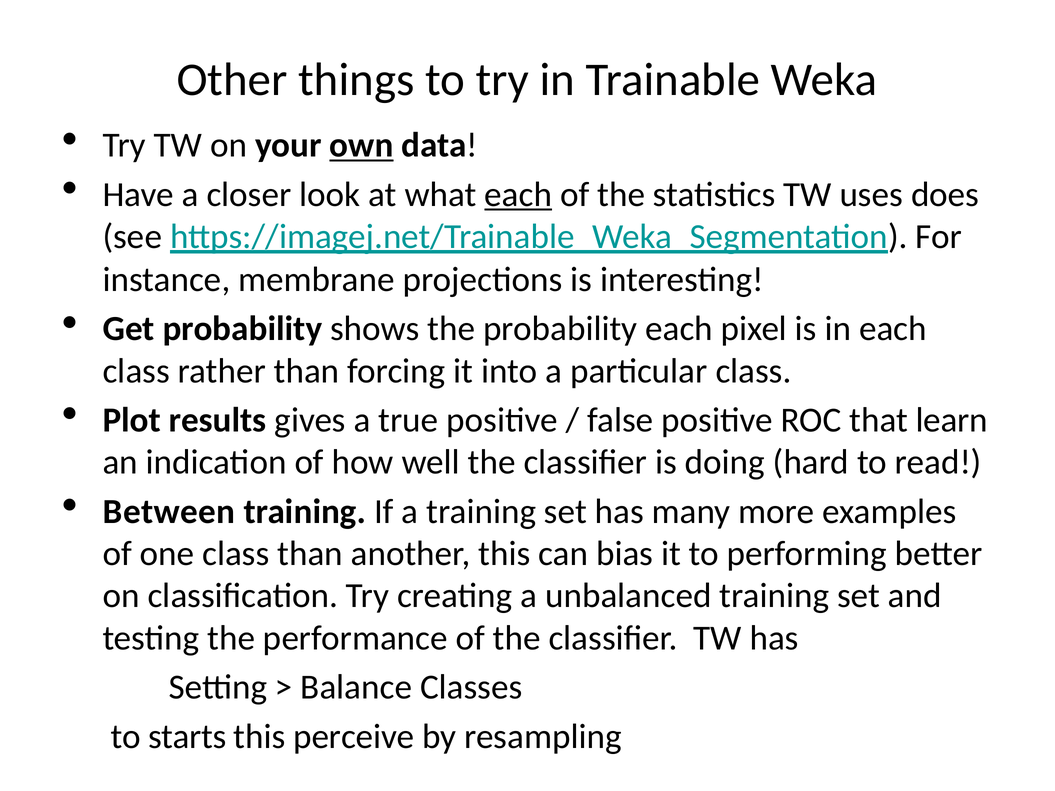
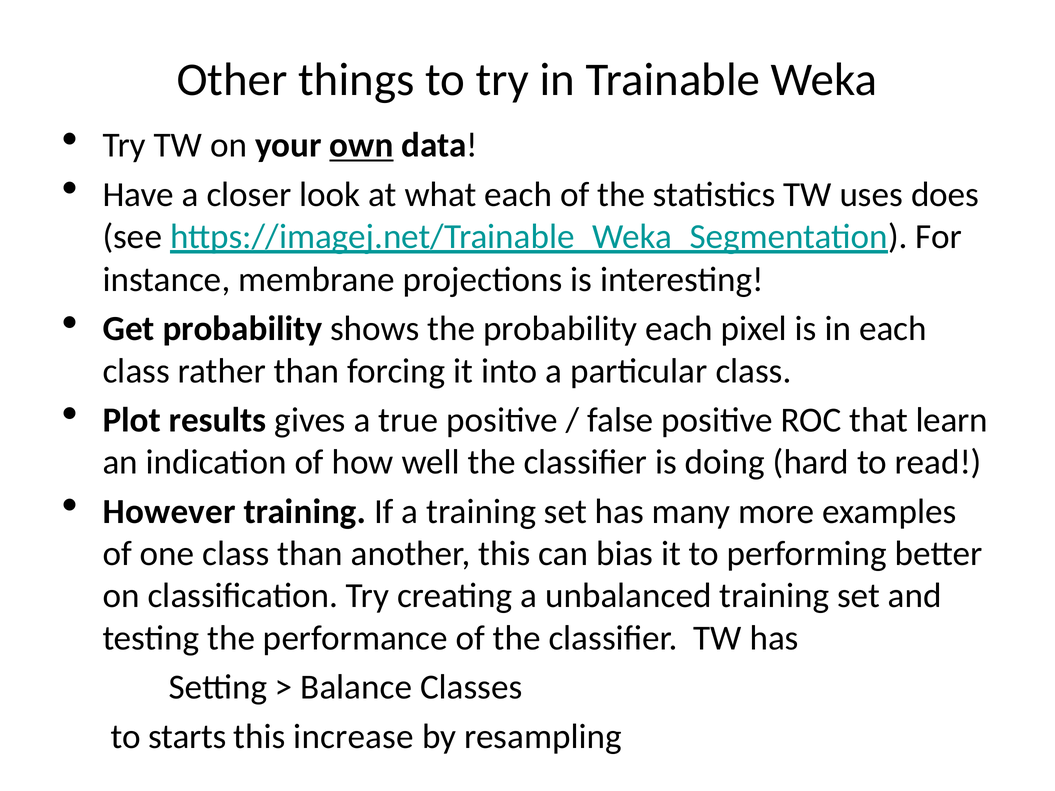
each underline: present -> none (518, 194)
Between: Between -> However (169, 512)
perceive: perceive -> increase (354, 737)
